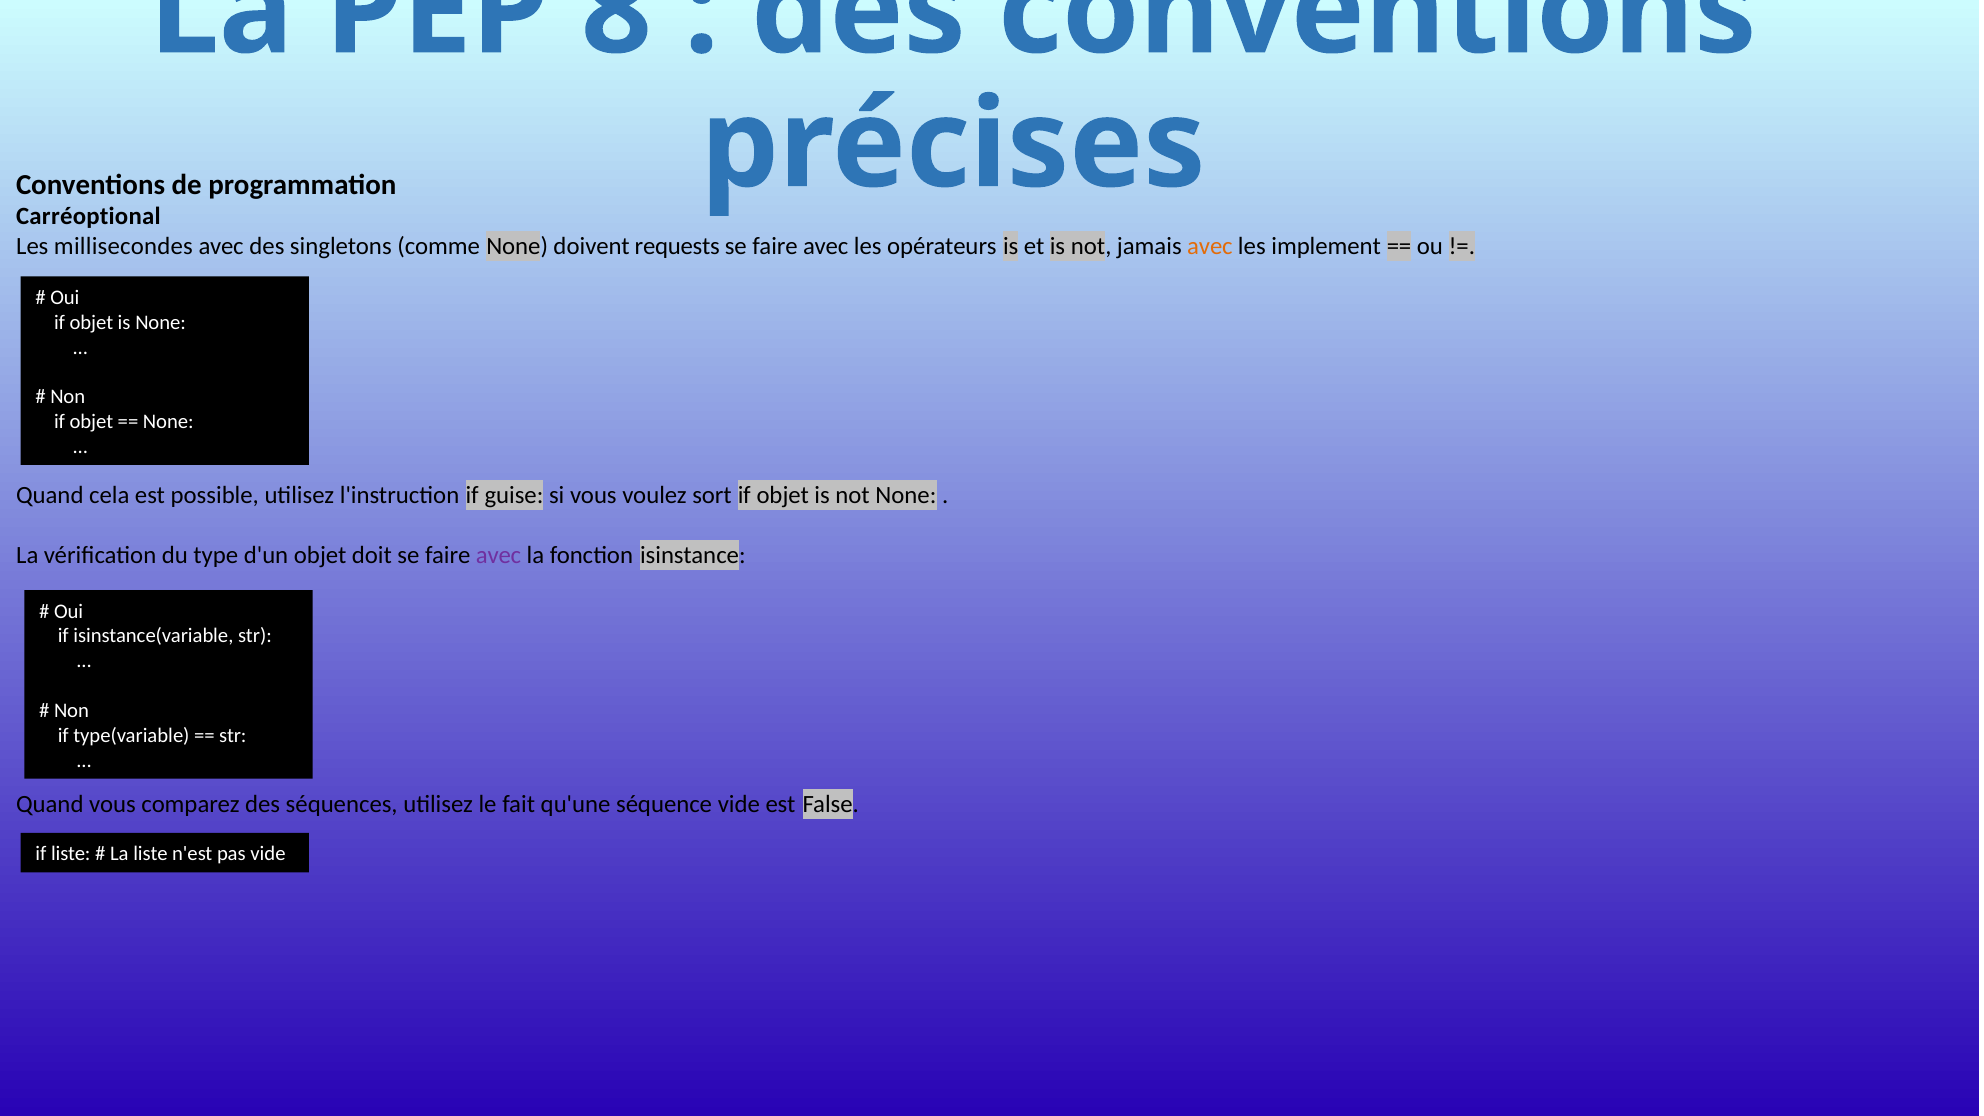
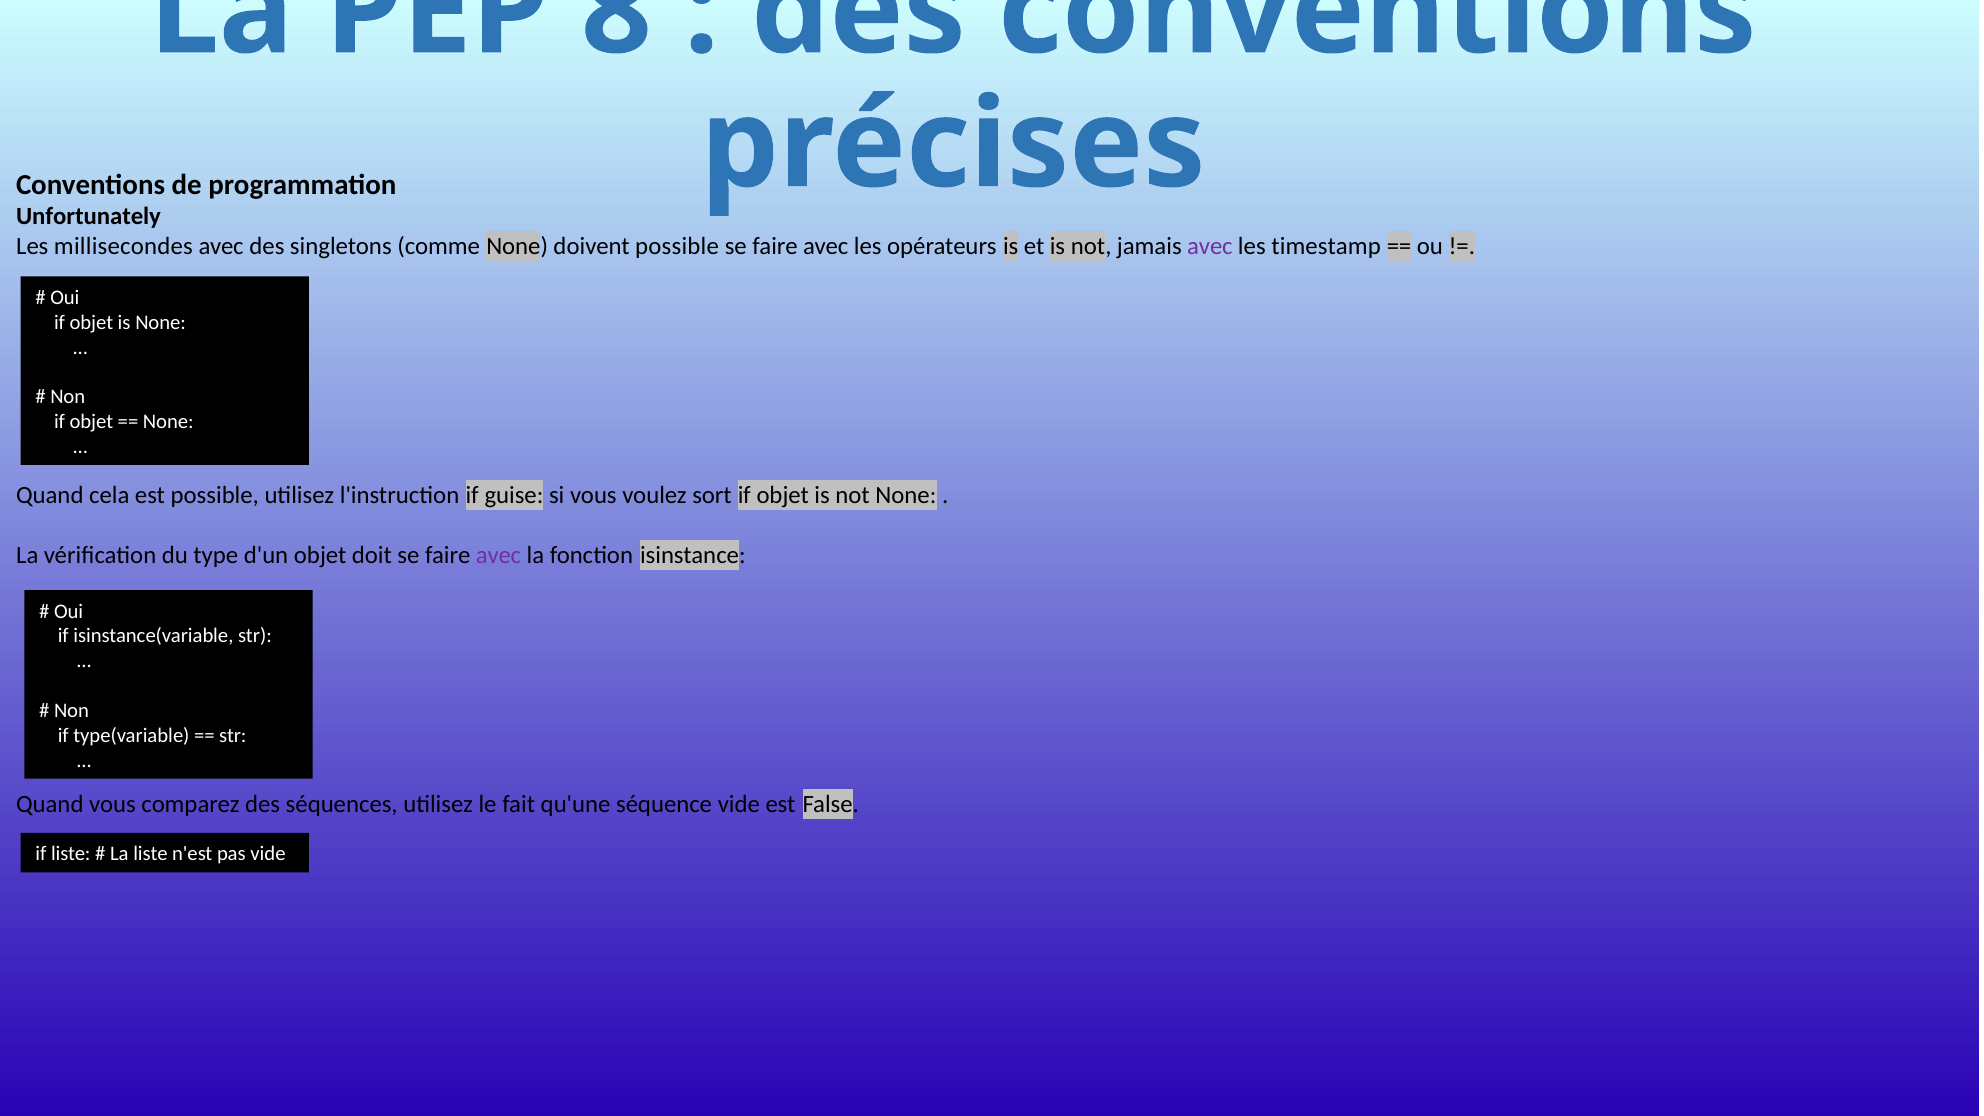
Carréoptional: Carréoptional -> Unfortunately (89, 217)
doivent requests: requests -> possible (677, 247)
avec colour: orange -> purple (1210, 247)
implement: implement -> timestamp (1326, 247)
